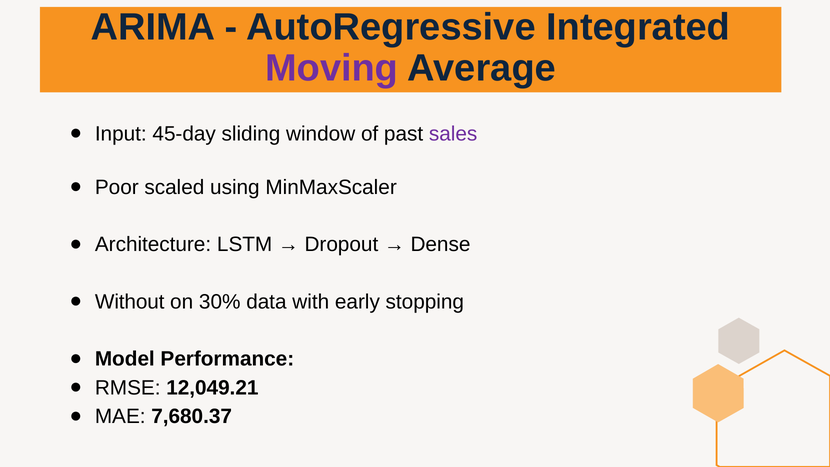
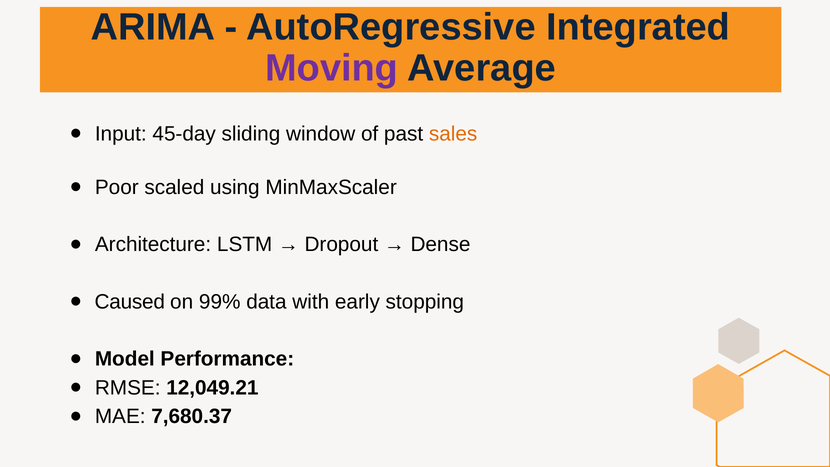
sales colour: purple -> orange (453, 134)
Without: Without -> Caused (130, 302)
30%: 30% -> 99% (220, 302)
